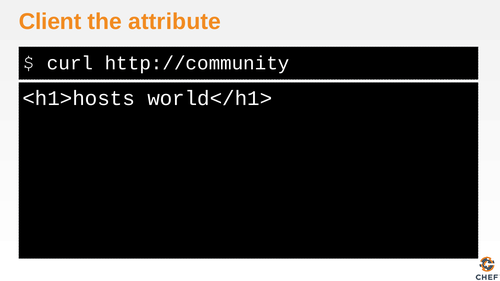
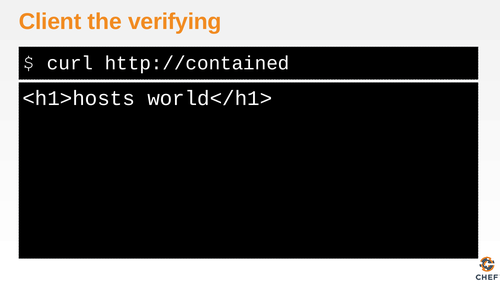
attribute: attribute -> verifying (175, 22)
http://community: http://community -> http://contained (197, 63)
